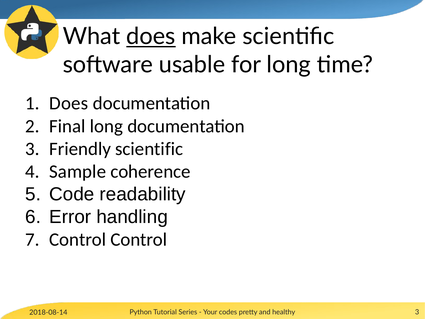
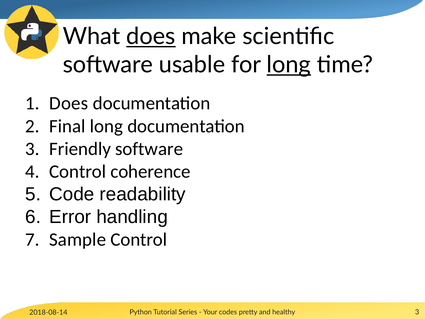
long underline: none -> present (289, 65)
Friendly scientific: scientific -> software (149, 149)
Sample: Sample -> Control (78, 171)
Control: Control -> Sample (78, 239)
